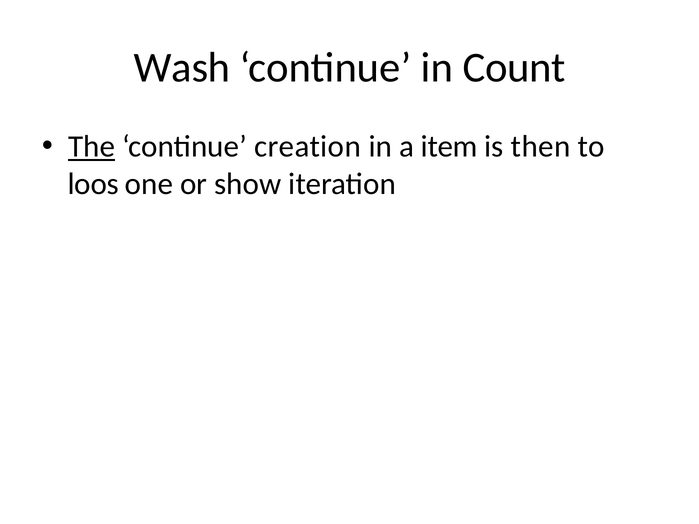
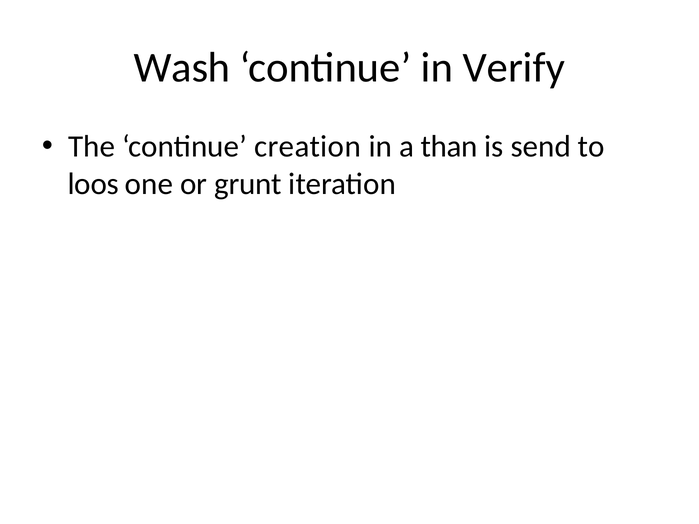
Count: Count -> Verify (514, 68)
The underline: present -> none (92, 147)
item: item -> than (449, 147)
then: then -> send (541, 147)
show: show -> grunt (248, 184)
